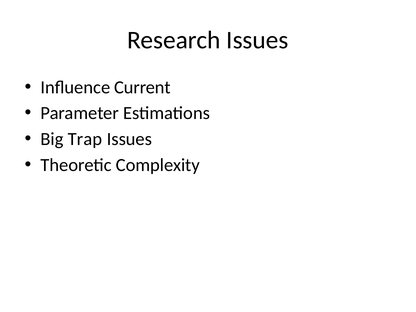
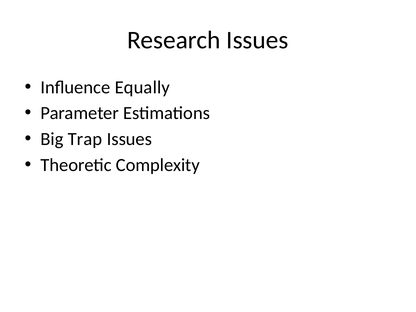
Current: Current -> Equally (142, 87)
